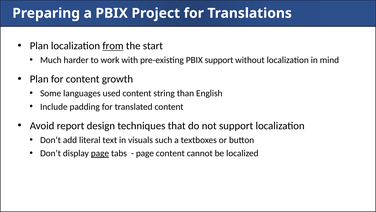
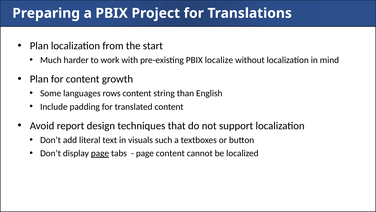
from underline: present -> none (113, 46)
PBIX support: support -> localize (219, 60)
used: used -> rows (112, 93)
